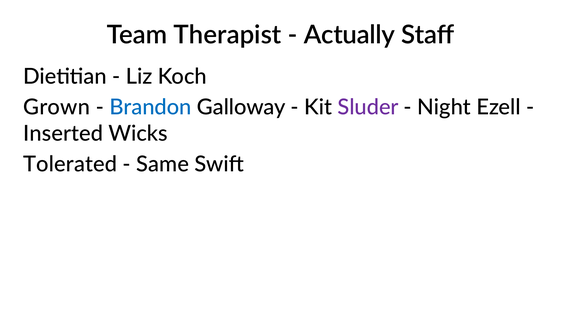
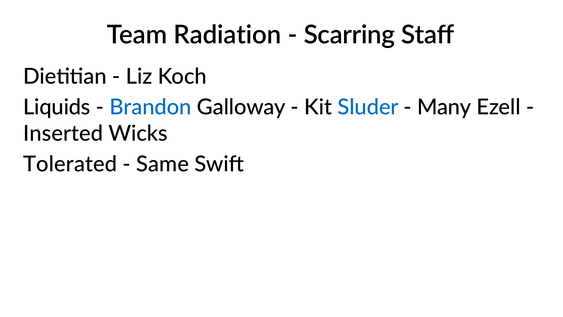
Therapist: Therapist -> Radiation (227, 35)
Actually: Actually -> Scarring (349, 35)
Grown: Grown -> Liquids (57, 107)
Sluder colour: purple -> blue (368, 107)
Night: Night -> Many (444, 107)
